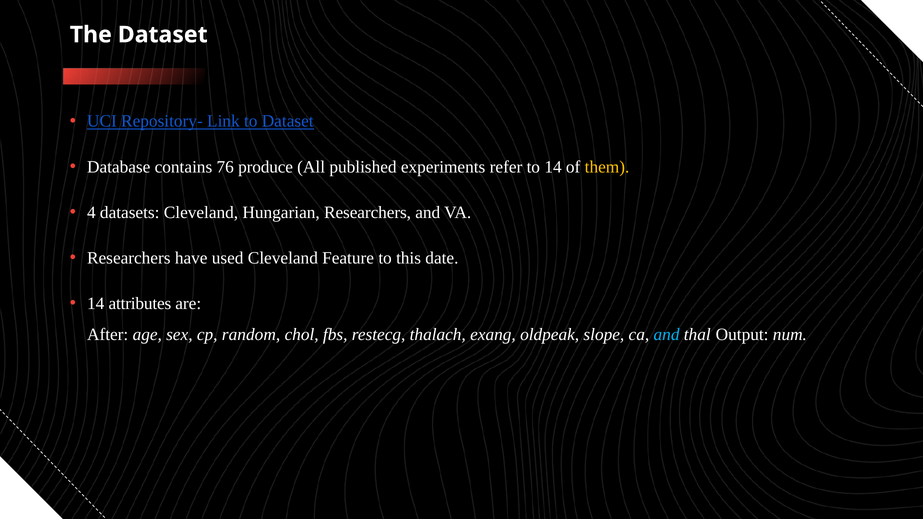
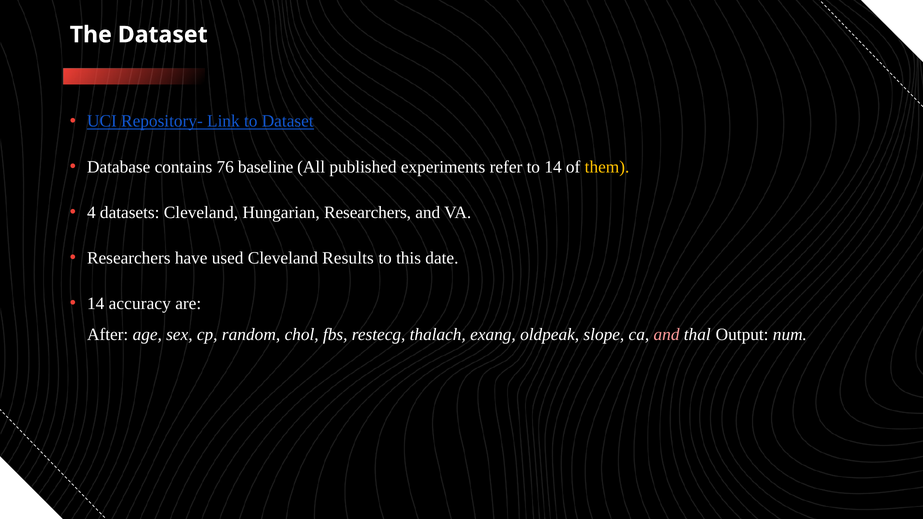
produce: produce -> baseline (266, 167)
Feature: Feature -> Results (348, 258)
attributes: attributes -> accuracy (140, 304)
and colour: light blue -> pink (667, 335)
